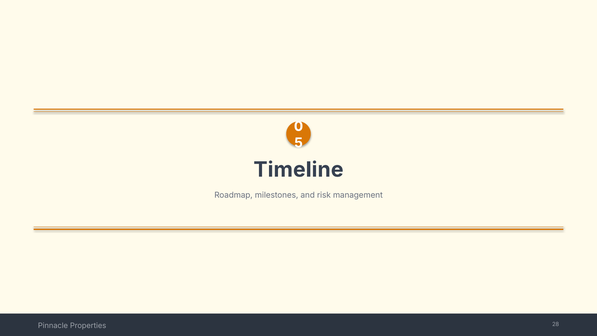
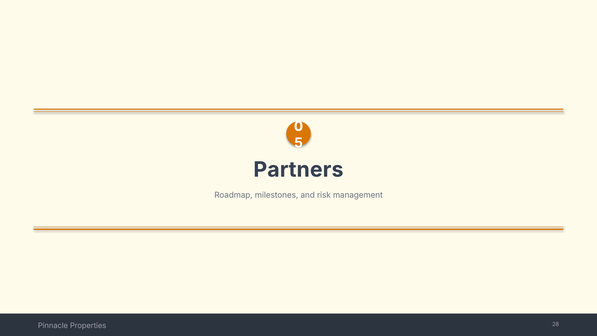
Timeline: Timeline -> Partners (298, 170)
